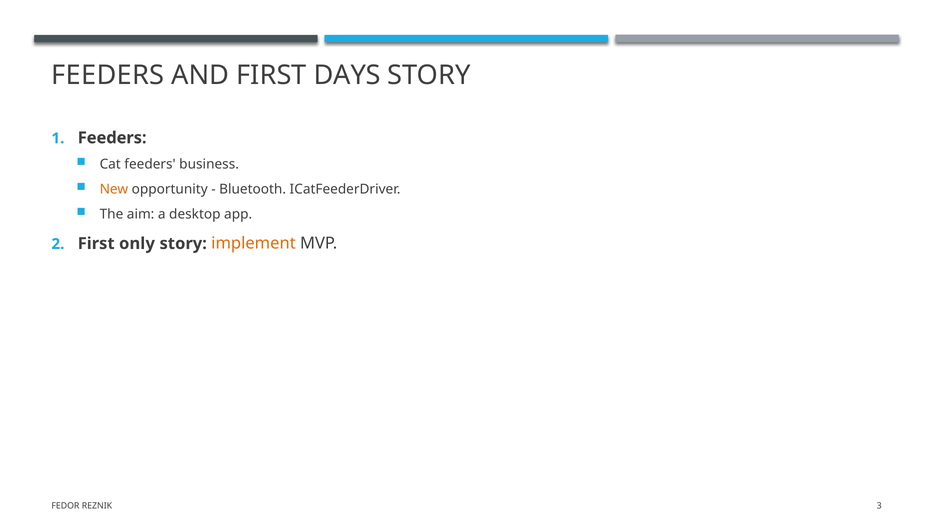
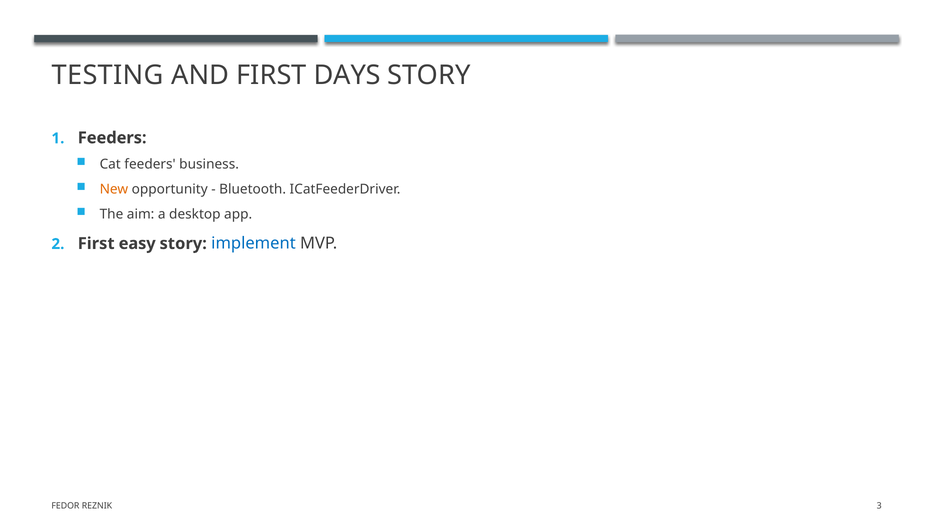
FEEDERS: FEEDERS -> TESTING (108, 75)
only: only -> easy (137, 243)
implement colour: orange -> blue (253, 243)
